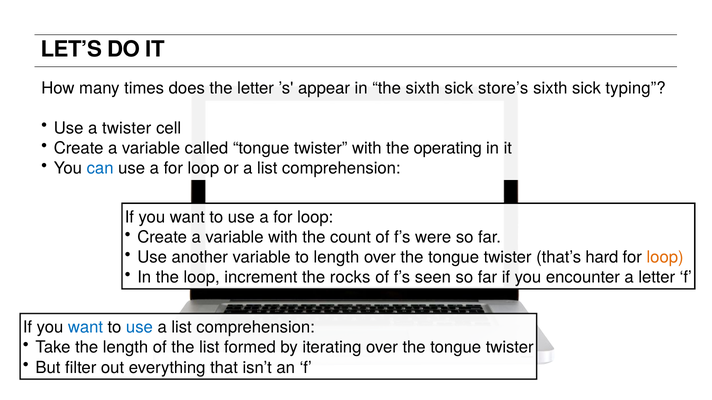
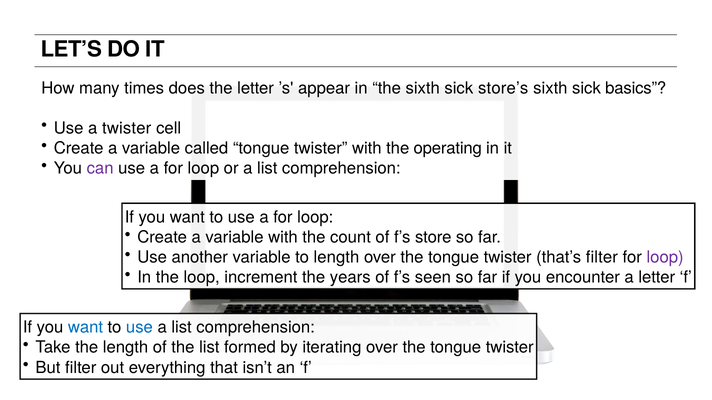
typing: typing -> basics (636, 88)
can colour: blue -> purple (100, 168)
were: were -> store (433, 237)
that’s hard: hard -> filter (602, 257)
loop colour: orange -> purple (665, 257)
rocks: rocks -> years (350, 277)
